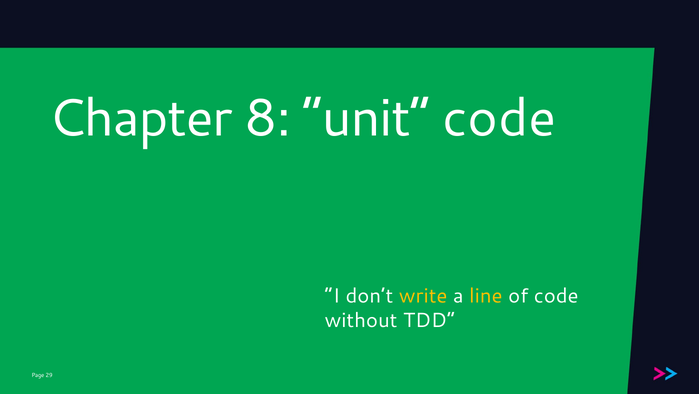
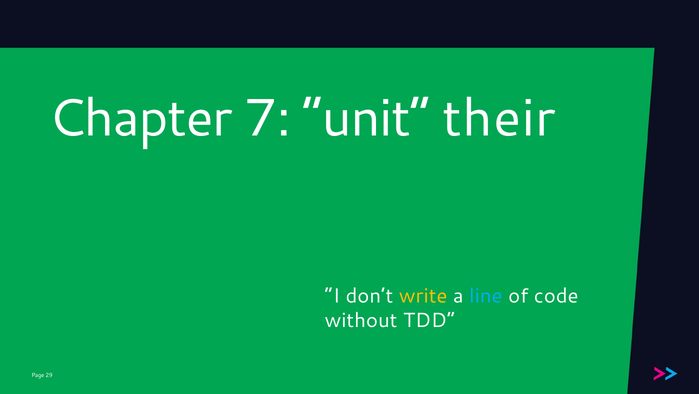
8: 8 -> 7 (268, 118)
unit code: code -> their (499, 118)
line colour: yellow -> light blue (486, 295)
